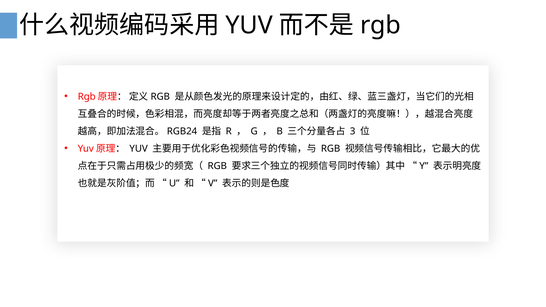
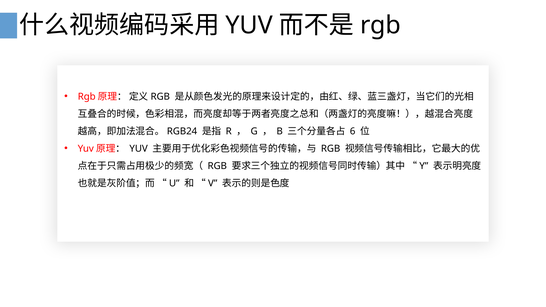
3: 3 -> 6 (353, 131)
